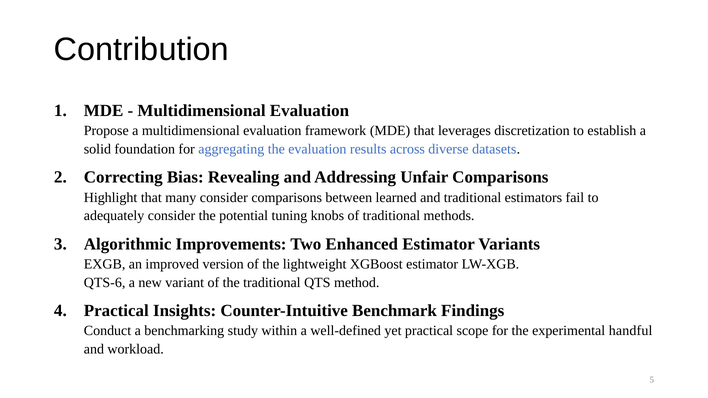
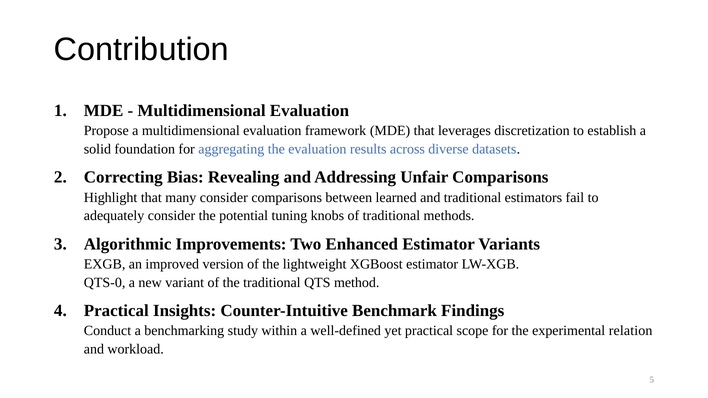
QTS-6: QTS-6 -> QTS-0 (105, 283)
handful: handful -> relation (631, 331)
